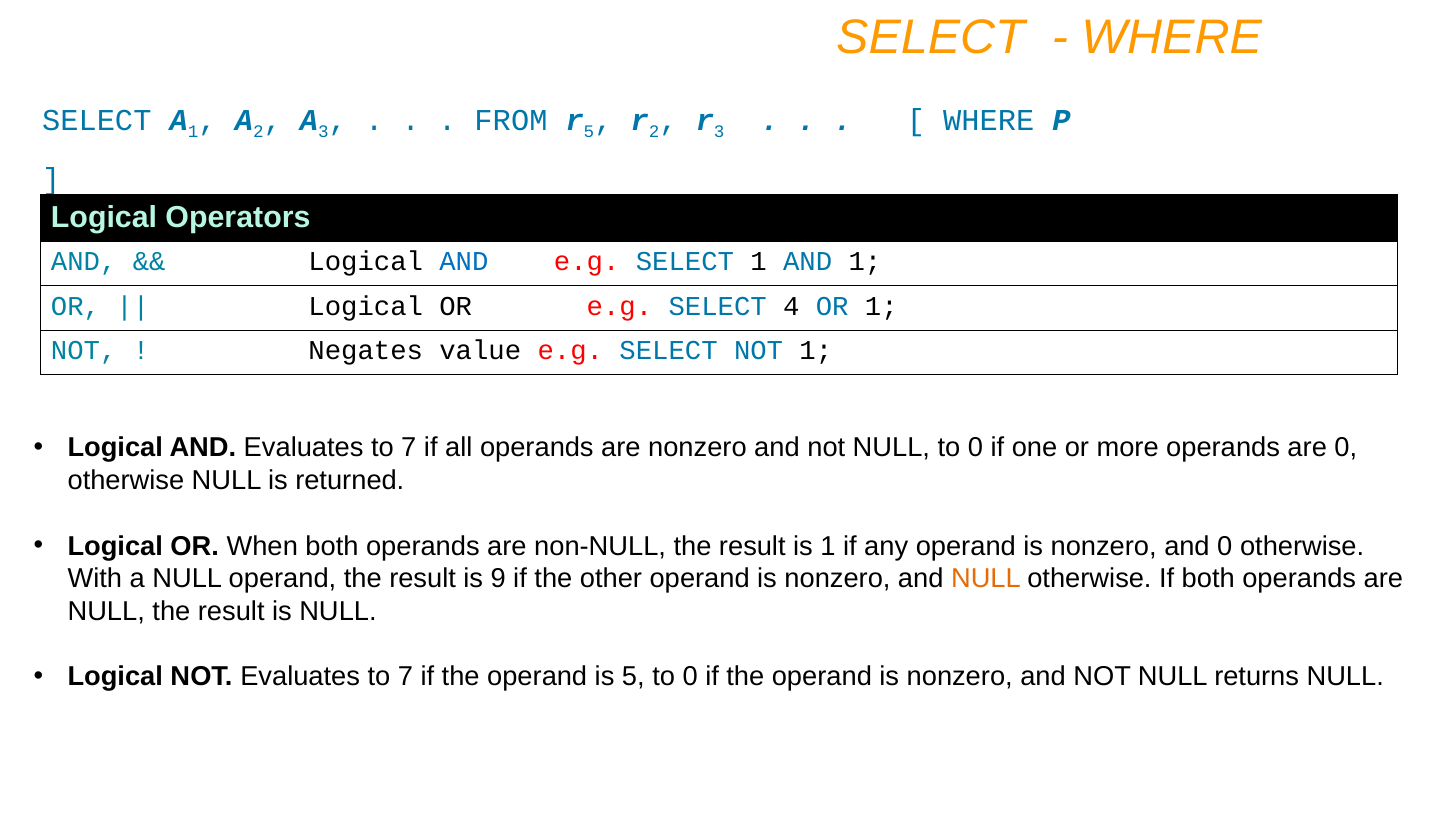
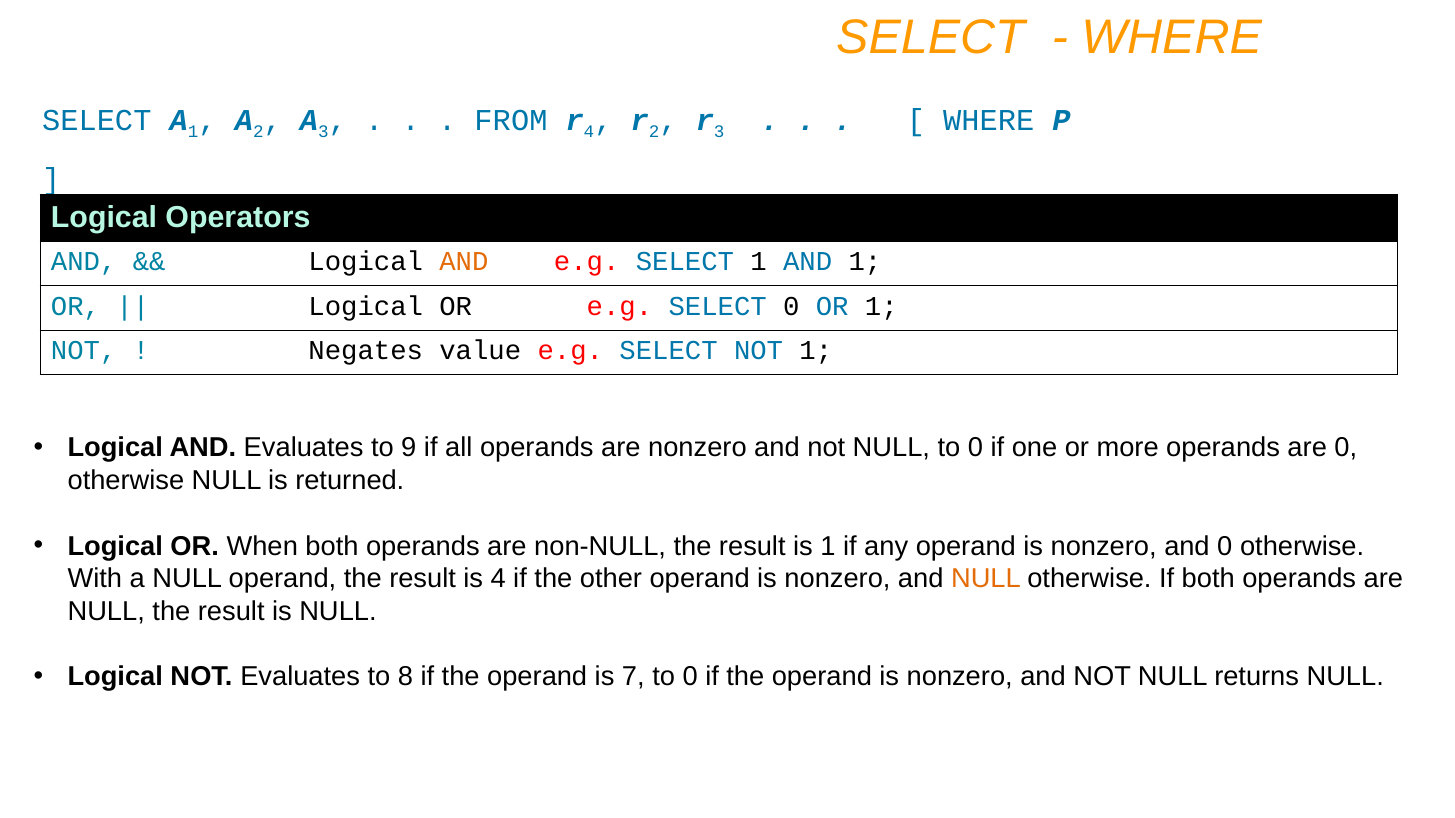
5: 5 -> 4 (589, 132)
AND colour: blue -> orange (464, 262)
SELECT 4: 4 -> 0 (791, 306)
AND Evaluates to 7: 7 -> 9 (409, 448)
is 9: 9 -> 4 (498, 579)
NOT Evaluates to 7: 7 -> 8 (405, 677)
is 5: 5 -> 7 (633, 677)
